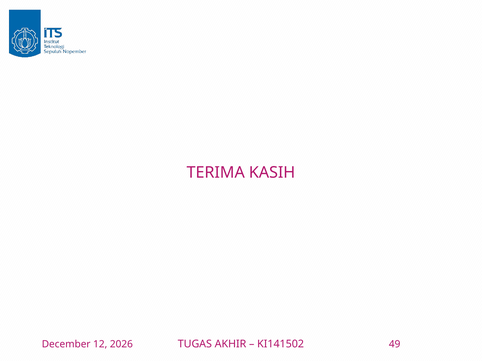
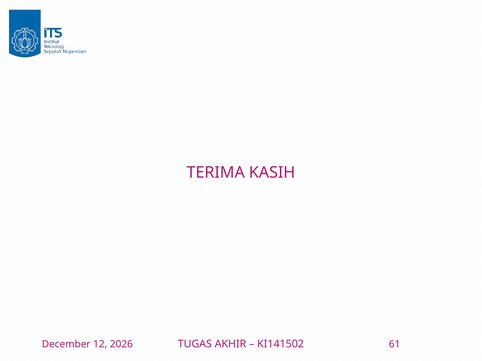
49: 49 -> 61 (395, 345)
